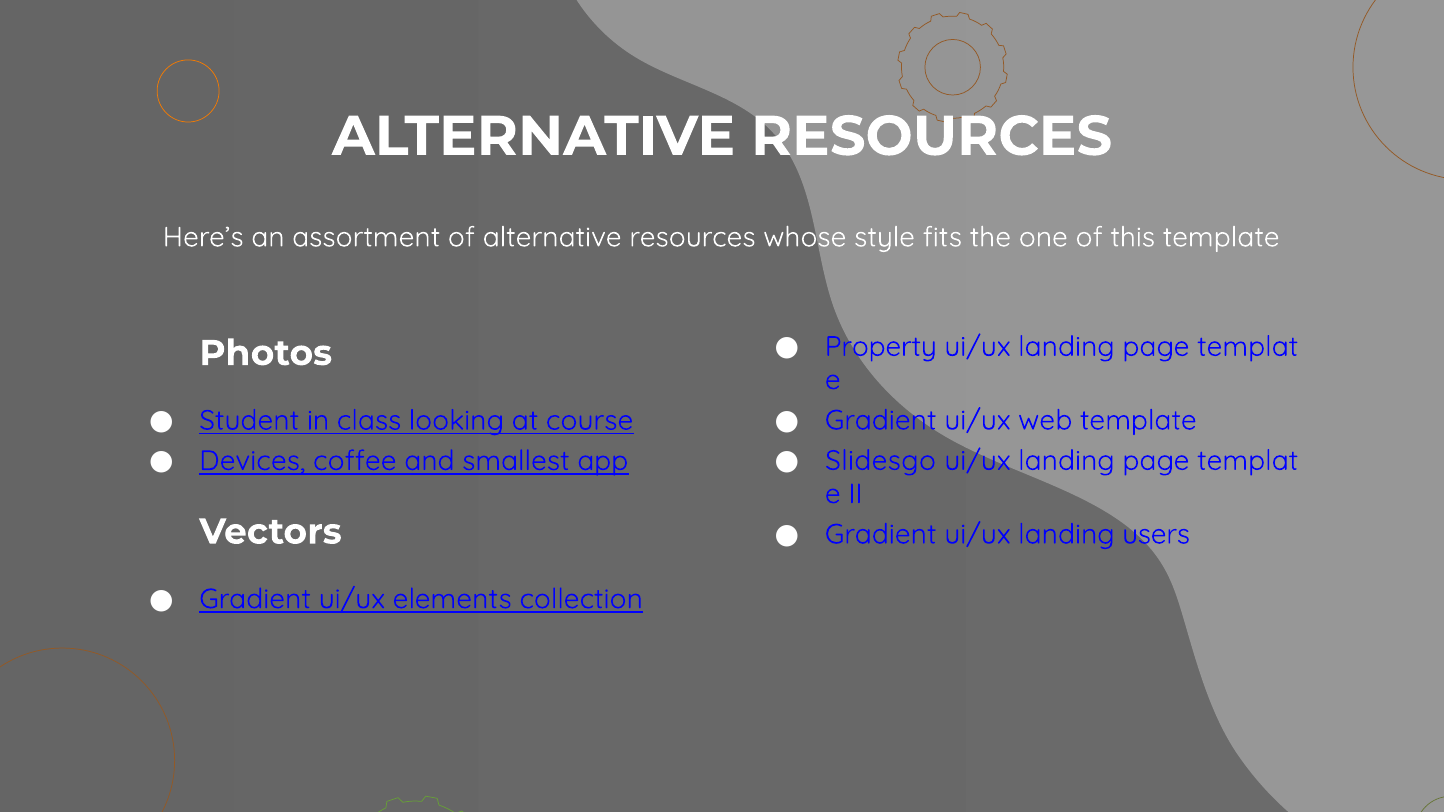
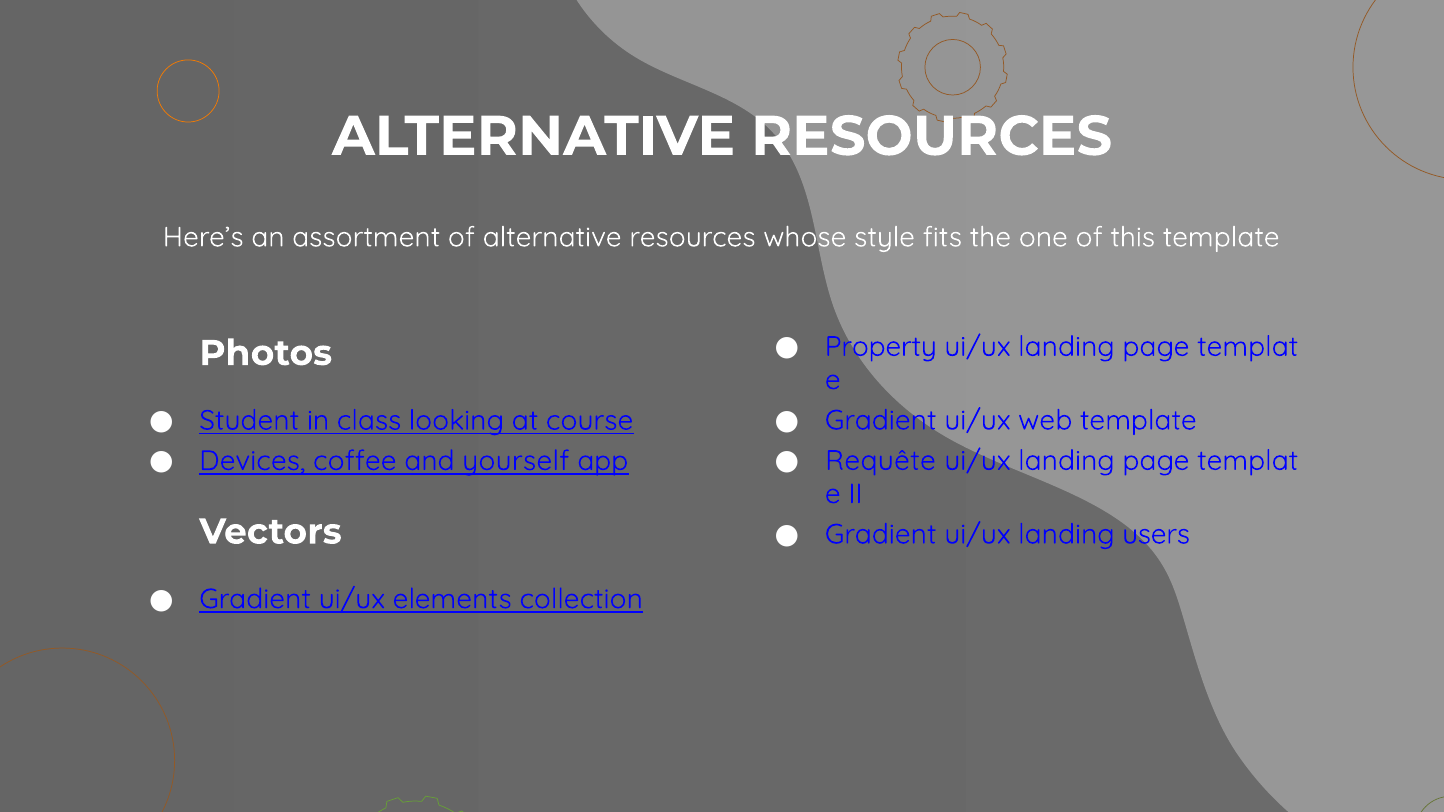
Slidesgo: Slidesgo -> Requête (881, 461)
smallest: smallest -> yourself (516, 461)
